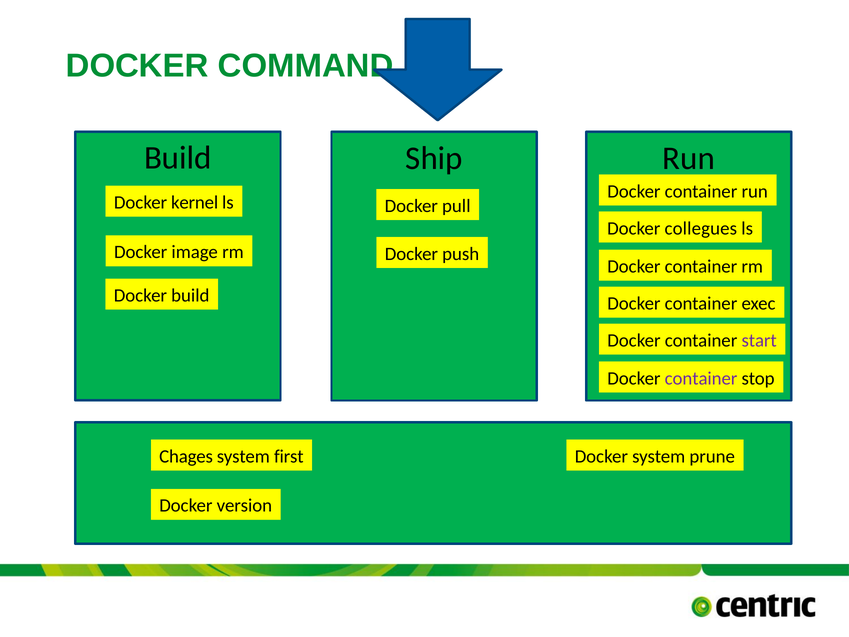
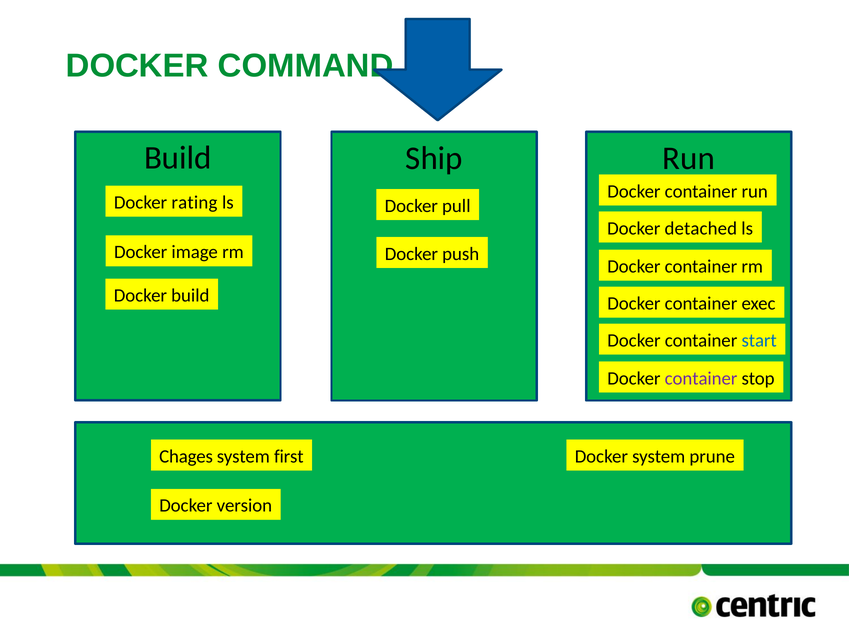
kernel: kernel -> rating (194, 202)
collegues: collegues -> detached (701, 228)
start colour: purple -> blue (759, 340)
